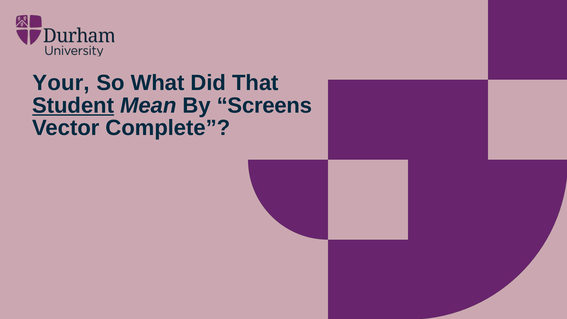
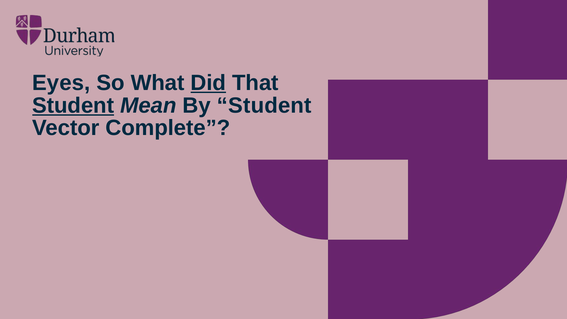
Your: Your -> Eyes (61, 83)
Did underline: none -> present (208, 83)
By Screens: Screens -> Student (264, 105)
